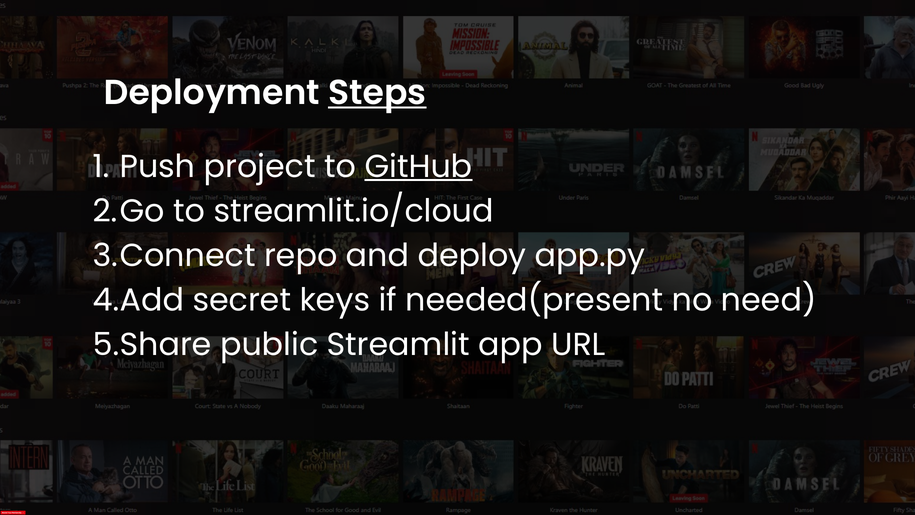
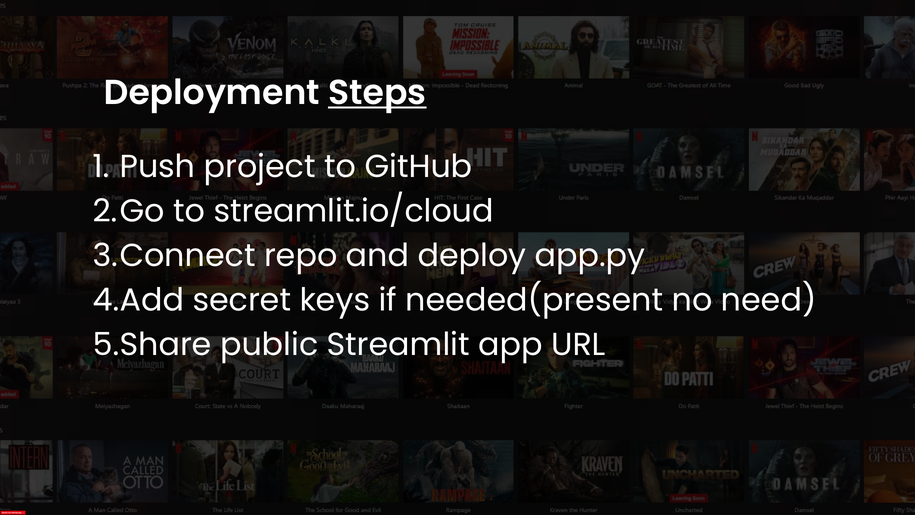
GitHub underline: present -> none (419, 166)
